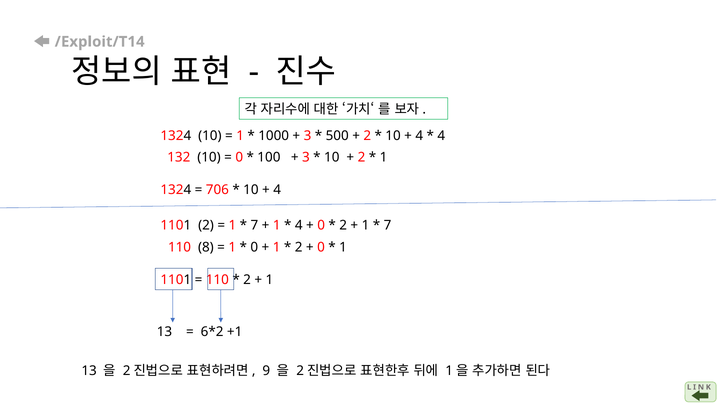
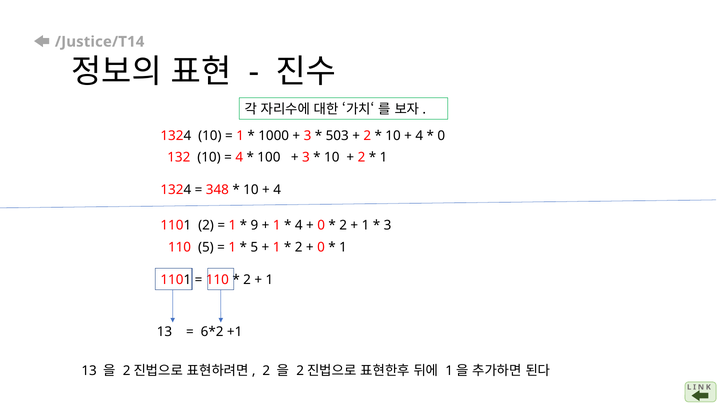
/Exploit/T14: /Exploit/T14 -> /Justice/T14 (100, 42)
500: 500 -> 503 (337, 136)
4: 4 -> 0 (441, 136)
0: 0 -> 4 (239, 157)
706: 706 -> 348 (217, 190)
7: 7 -> 9 (254, 226)
7: 7 -> 3 (388, 226)
110 8: 8 -> 5 (206, 247)
0: 0 -> 5 (254, 247)
9: 9 -> 2 (266, 371)
